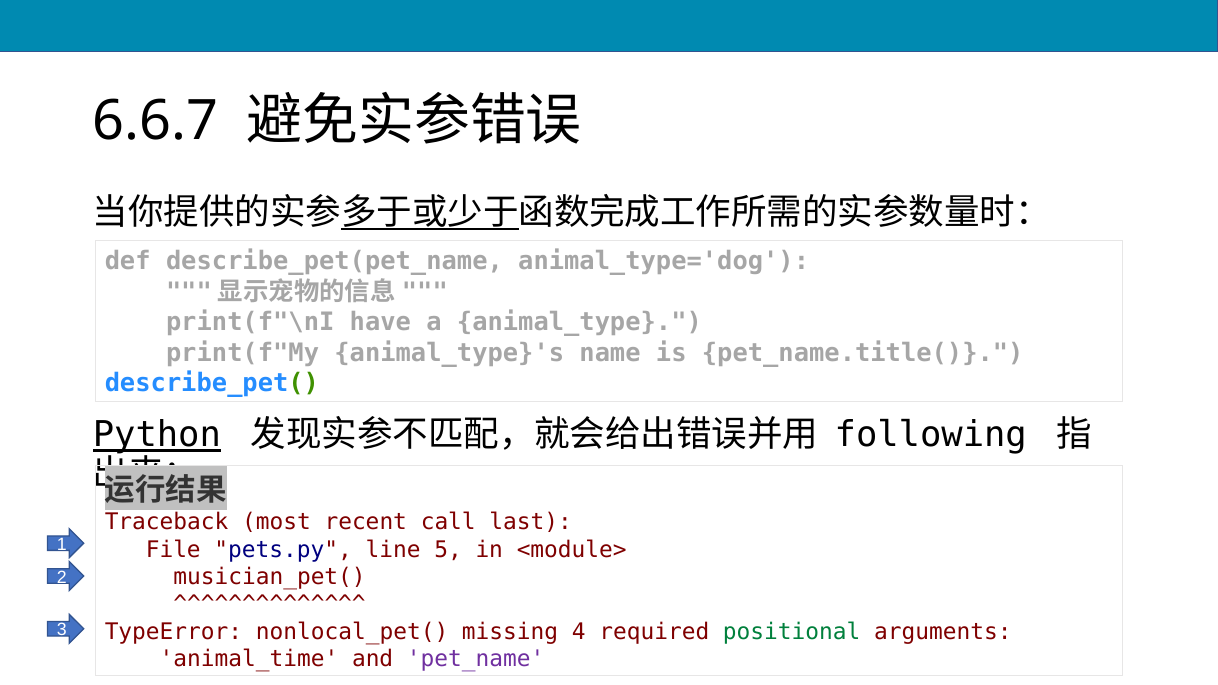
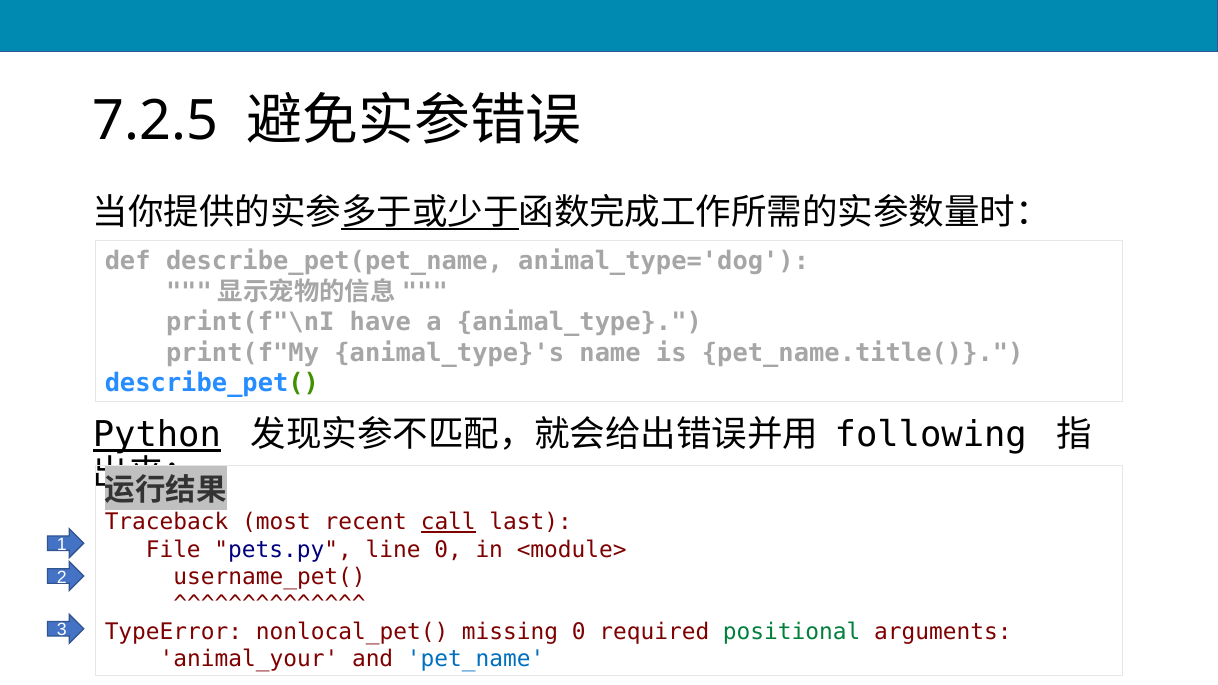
6.6.7: 6.6.7 -> 7.2.5 (156, 121)
call underline: none -> present (448, 522)
line 5: 5 -> 0 (448, 550)
musician_pet(: musician_pet( -> username_pet( (270, 577)
missing 4: 4 -> 0 (579, 632)
animal_time: animal_time -> animal_your (249, 659)
pet_name colour: purple -> blue (476, 659)
